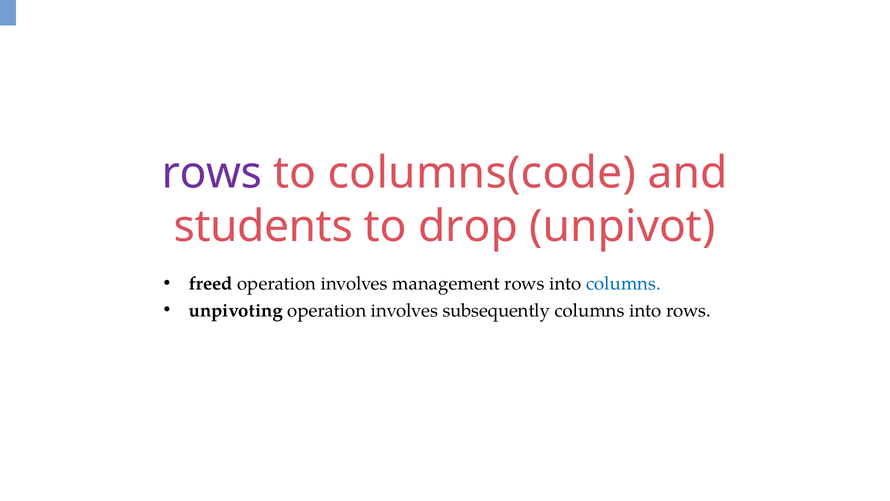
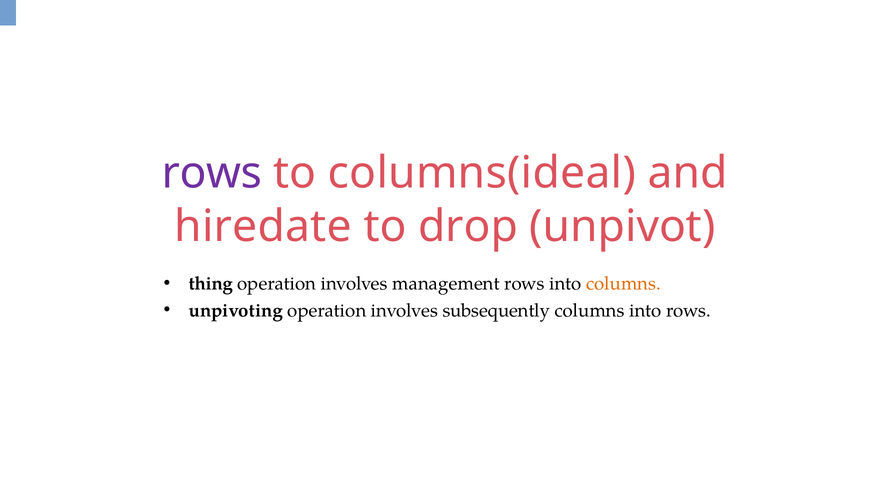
columns(code: columns(code -> columns(ideal (482, 173)
students: students -> hiredate (263, 226)
freed: freed -> thing (211, 283)
columns colour: blue -> orange (623, 283)
